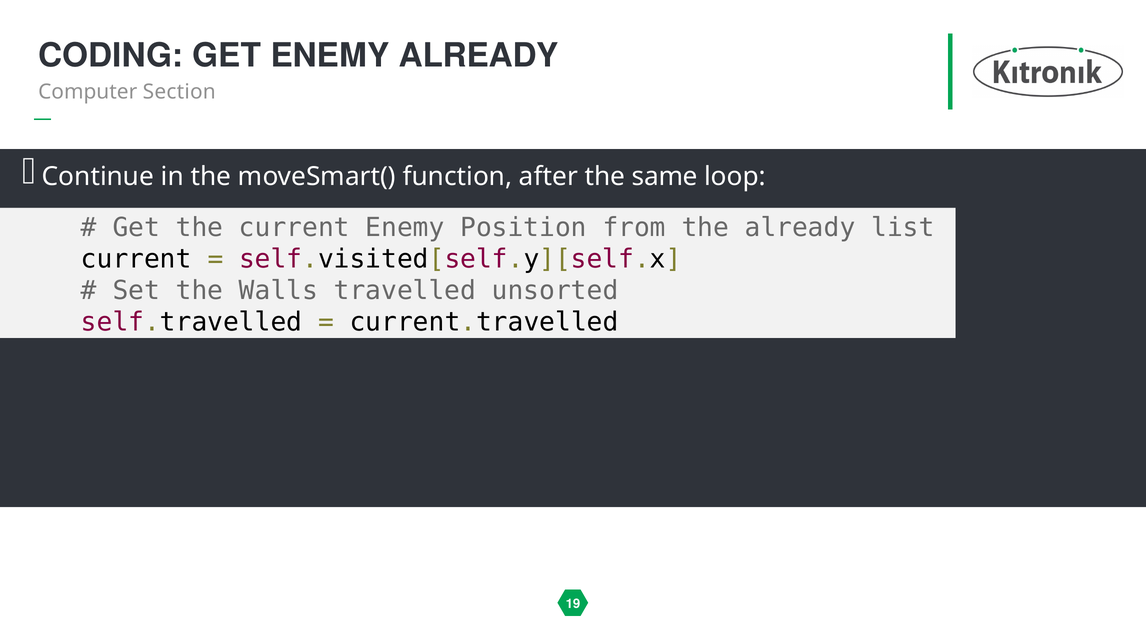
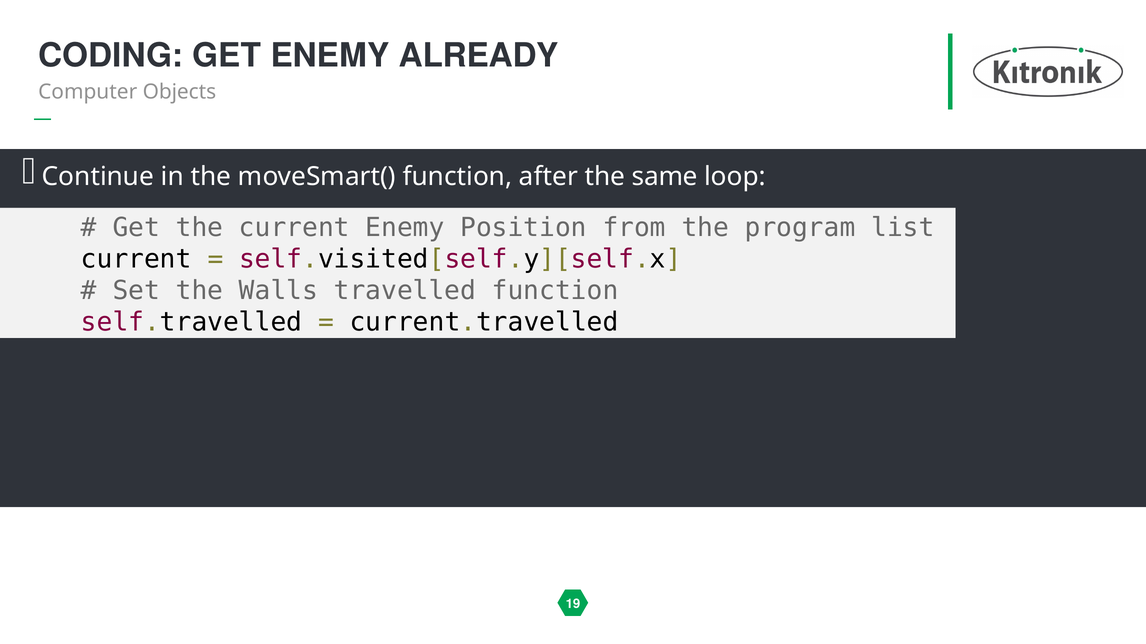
Section: Section -> Objects (179, 92)
the already: already -> program (800, 228)
travelled unsorted: unsorted -> function (555, 291)
